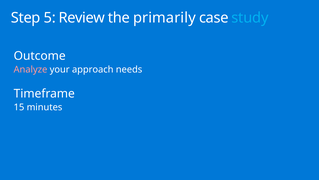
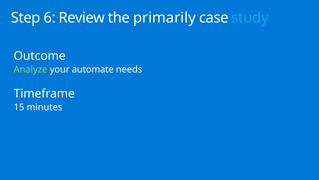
5: 5 -> 6 (50, 18)
Analyze colour: pink -> light green (31, 69)
approach: approach -> automate (93, 69)
